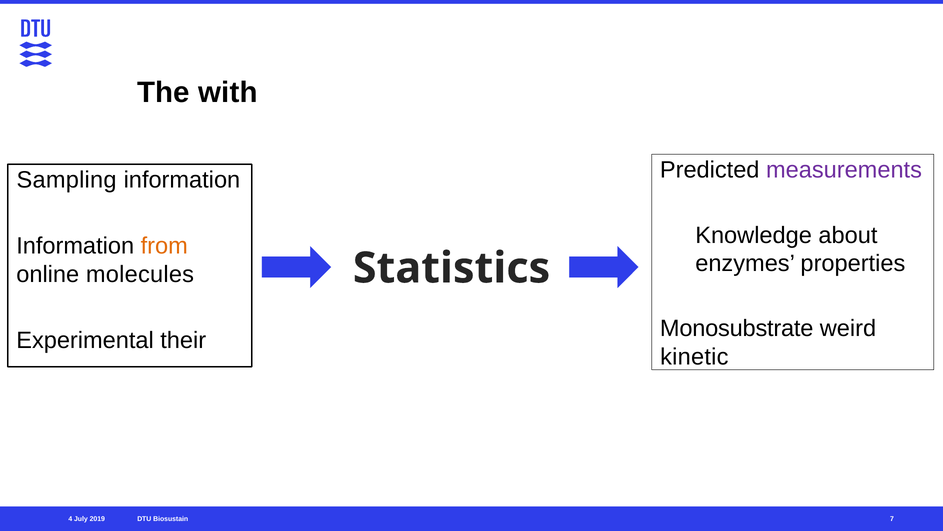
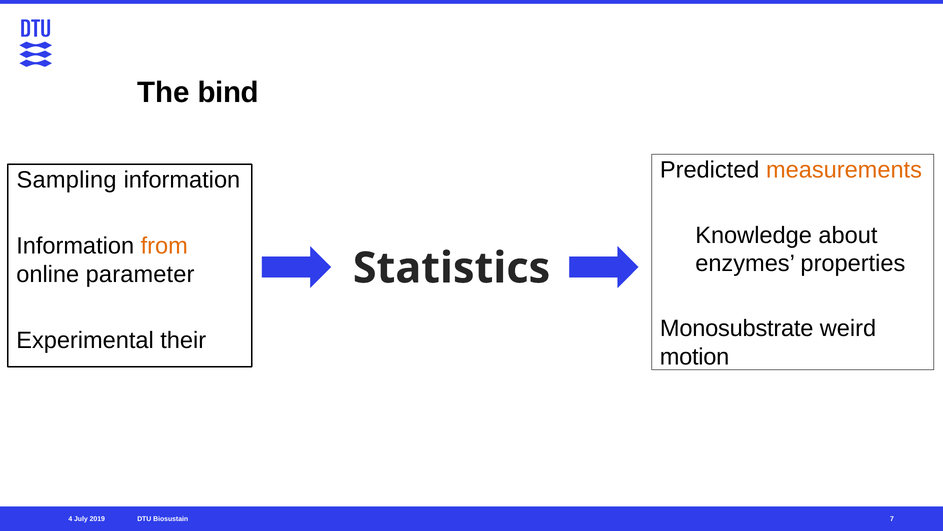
with: with -> bind (228, 93)
measurements colour: purple -> orange (844, 170)
molecules: molecules -> parameter (140, 274)
kinetic: kinetic -> motion (695, 357)
